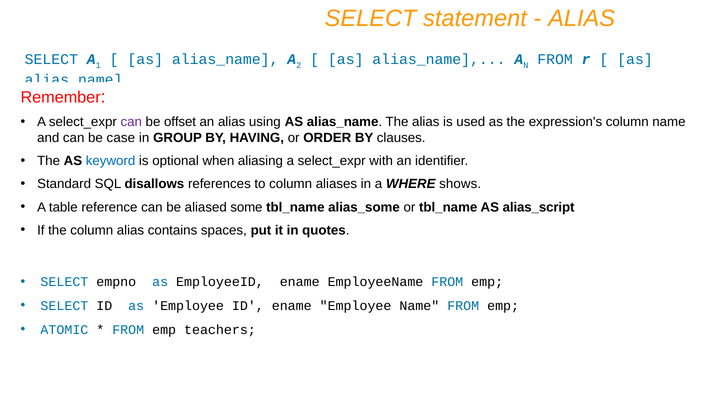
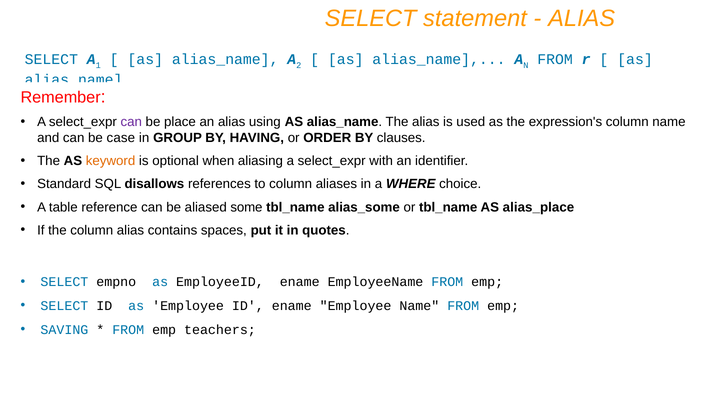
offset: offset -> place (180, 122)
keyword colour: blue -> orange (111, 161)
shows: shows -> choice (460, 184)
alias_script: alias_script -> alias_place (538, 207)
ATOMIC: ATOMIC -> SAVING (64, 330)
